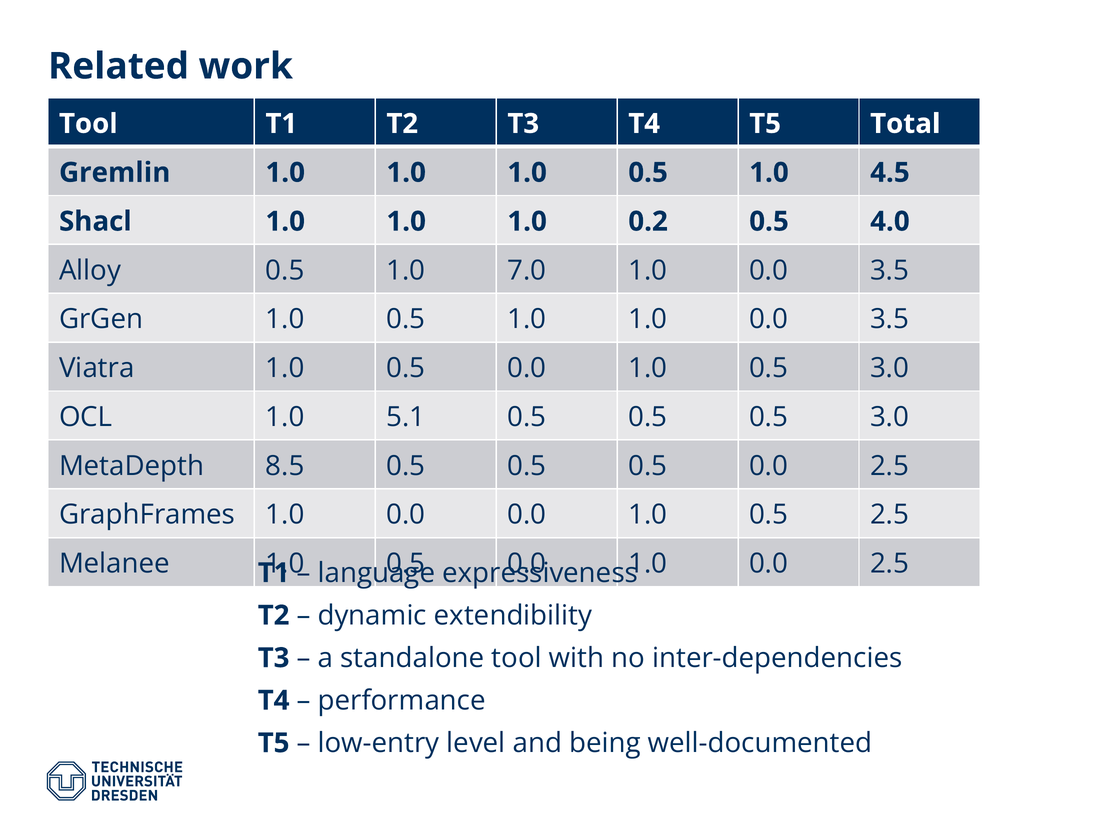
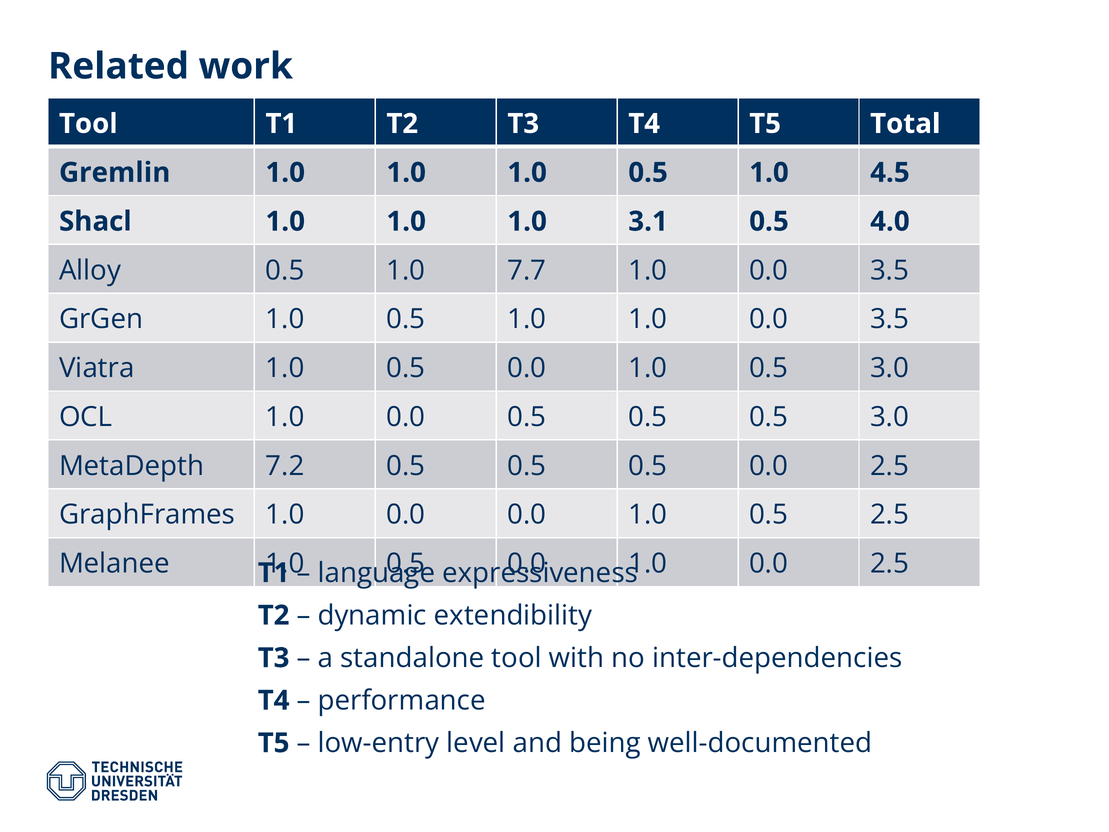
0.2: 0.2 -> 3.1 (648, 221)
7.0: 7.0 -> 7.7 (527, 270)
OCL 1.0 5.1: 5.1 -> 0.0 (406, 417)
8.5: 8.5 -> 7.2 (285, 466)
